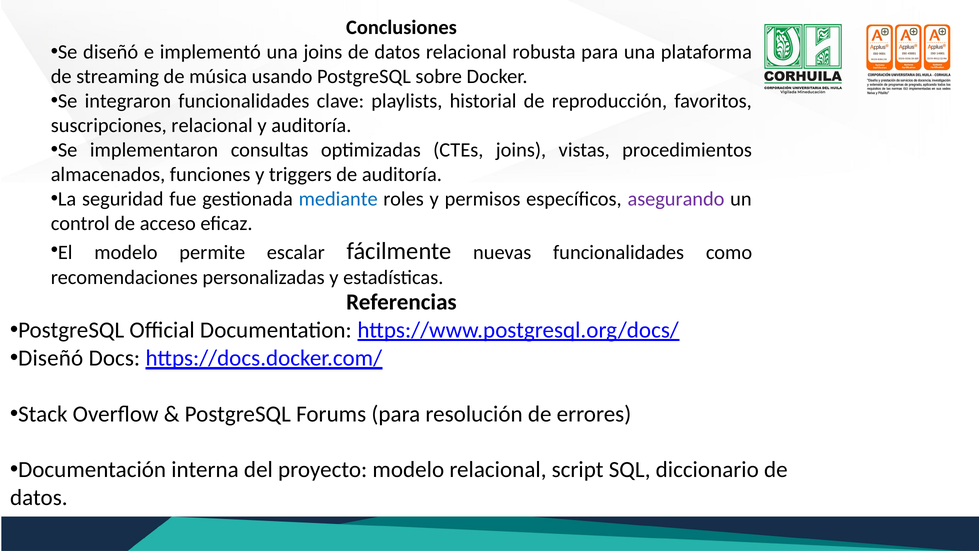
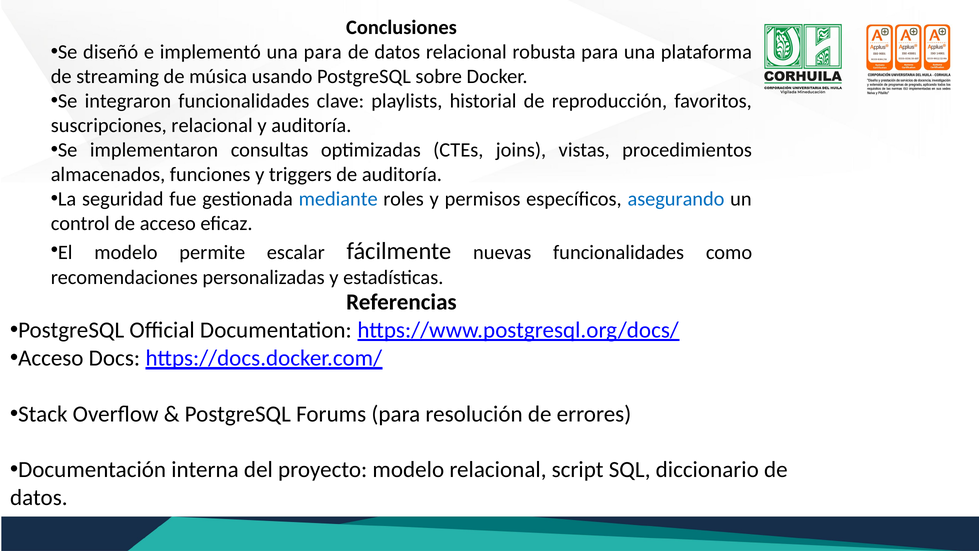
una joins: joins -> para (323, 52)
asegurando colour: purple -> blue (676, 199)
Diseñó: Diseñó -> Acceso (51, 358)
